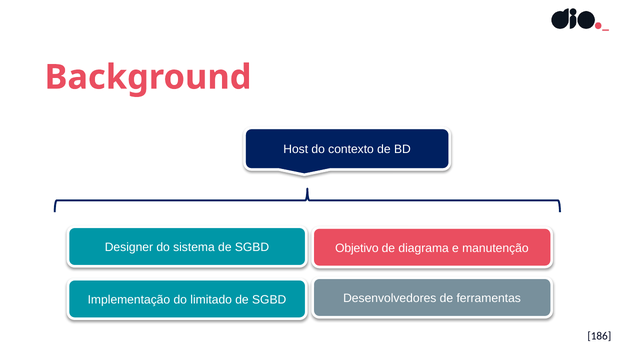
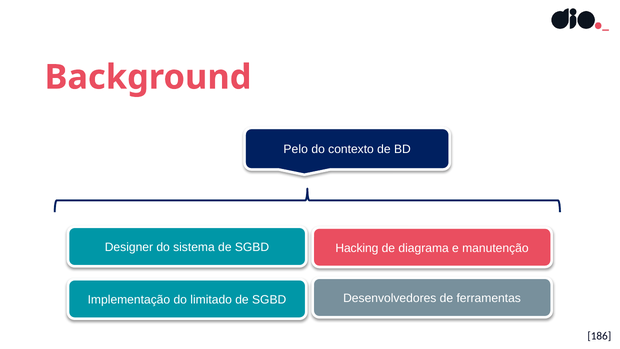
Host: Host -> Pelo (296, 149)
Objetivo: Objetivo -> Hacking (357, 248)
